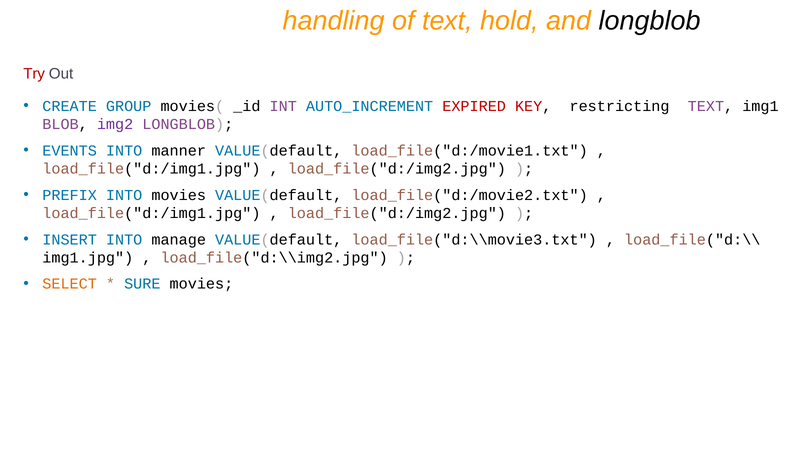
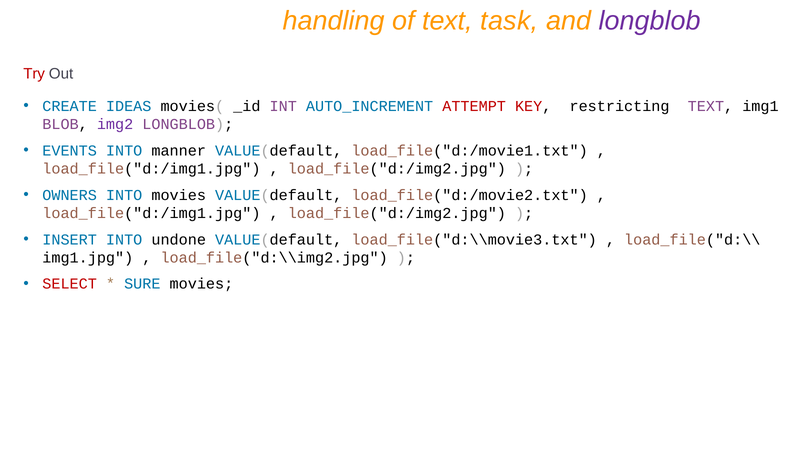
hold: hold -> task (509, 21)
longblob colour: black -> purple (650, 21)
GROUP: GROUP -> IDEAS (129, 106)
EXPIRED: EXPIRED -> ATTEMPT (474, 106)
PREFIX: PREFIX -> OWNERS (70, 195)
manage: manage -> undone (179, 239)
SELECT colour: orange -> red (70, 284)
